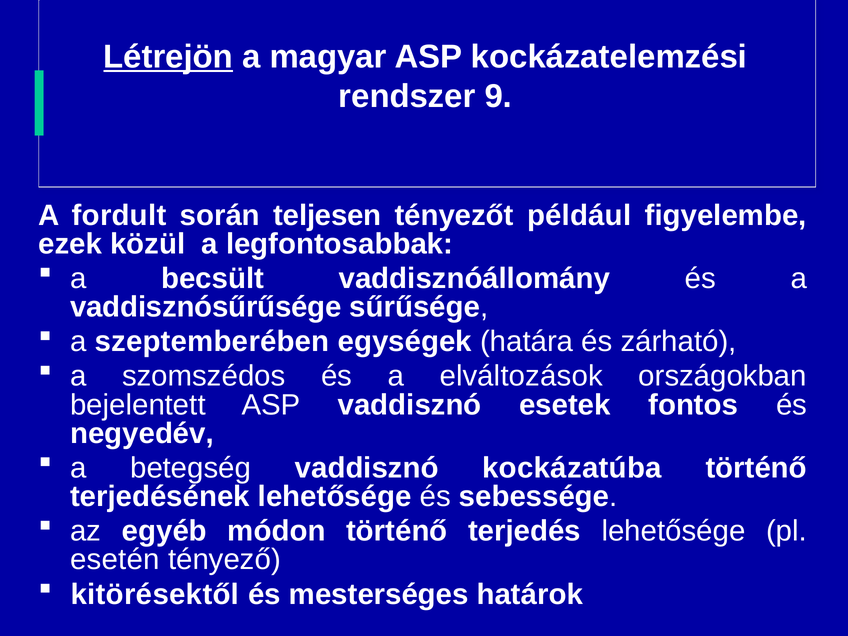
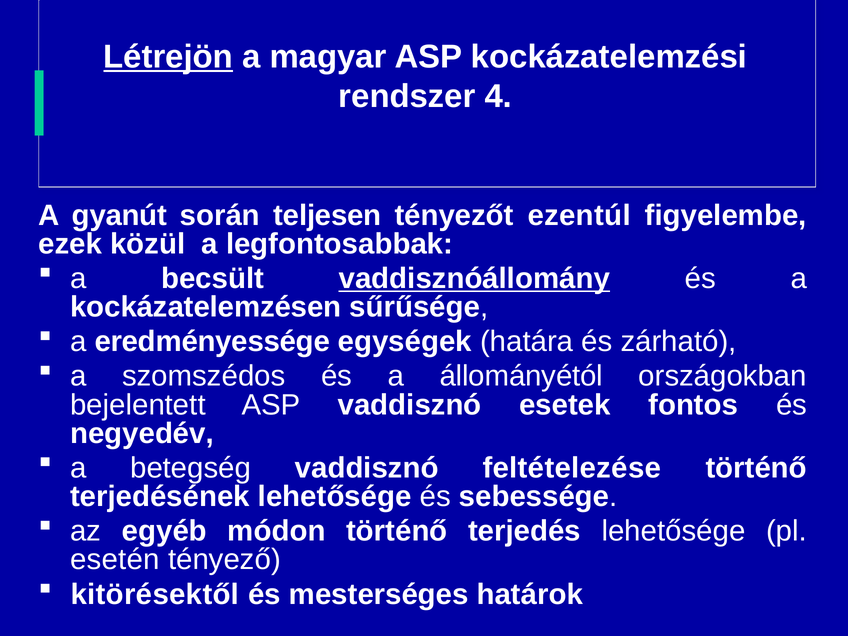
9: 9 -> 4 (498, 96)
fordult: fordult -> gyanút (119, 215)
például: például -> ezentúl (579, 215)
vaddisznóállomány underline: none -> present (474, 279)
vaddisznósűrűsége: vaddisznósűrűsége -> kockázatelemzésen (206, 307)
szeptemberében: szeptemberében -> eredményessége (212, 342)
elváltozások: elváltozások -> állományétól (521, 376)
kockázatúba: kockázatúba -> feltételezése (572, 468)
